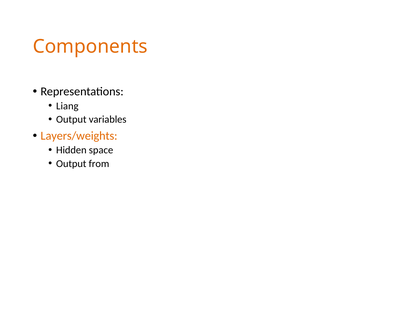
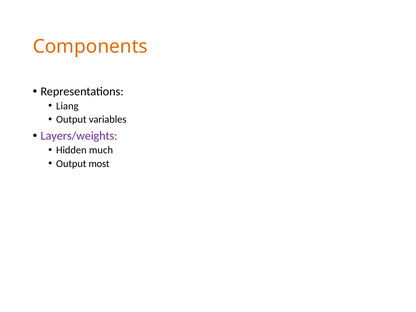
Layers/weights colour: orange -> purple (79, 136)
space: space -> much (101, 150)
from: from -> most (99, 164)
